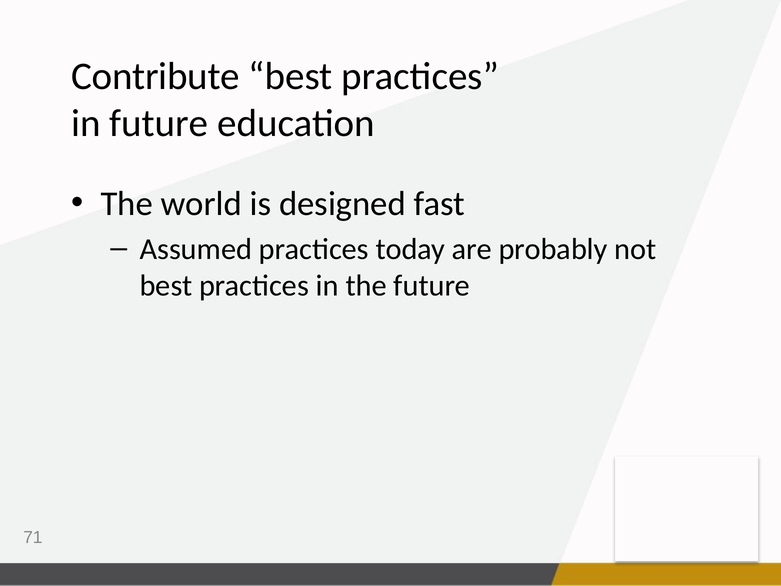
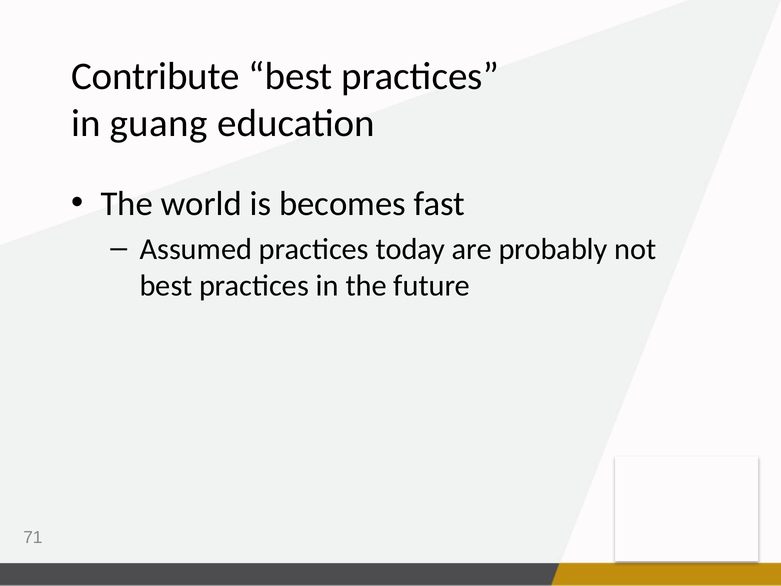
in future: future -> guang (159, 123)
designed: designed -> becomes (342, 204)
